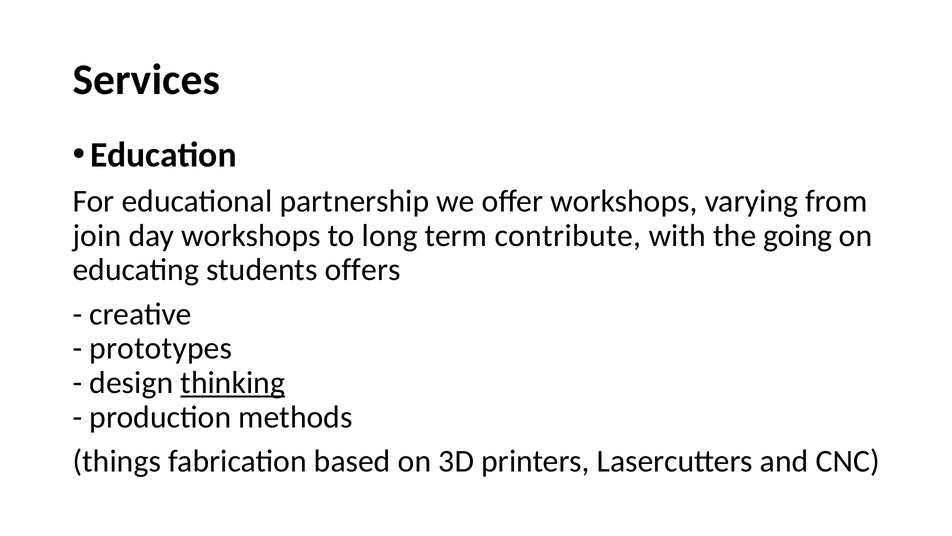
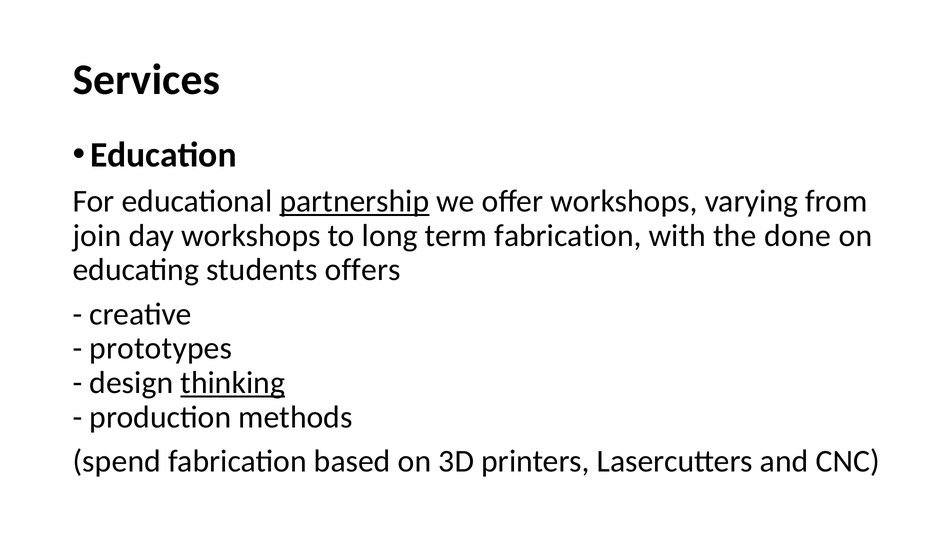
partnership underline: none -> present (354, 201)
term contribute: contribute -> fabrication (568, 235)
going: going -> done (797, 235)
things: things -> spend (117, 461)
